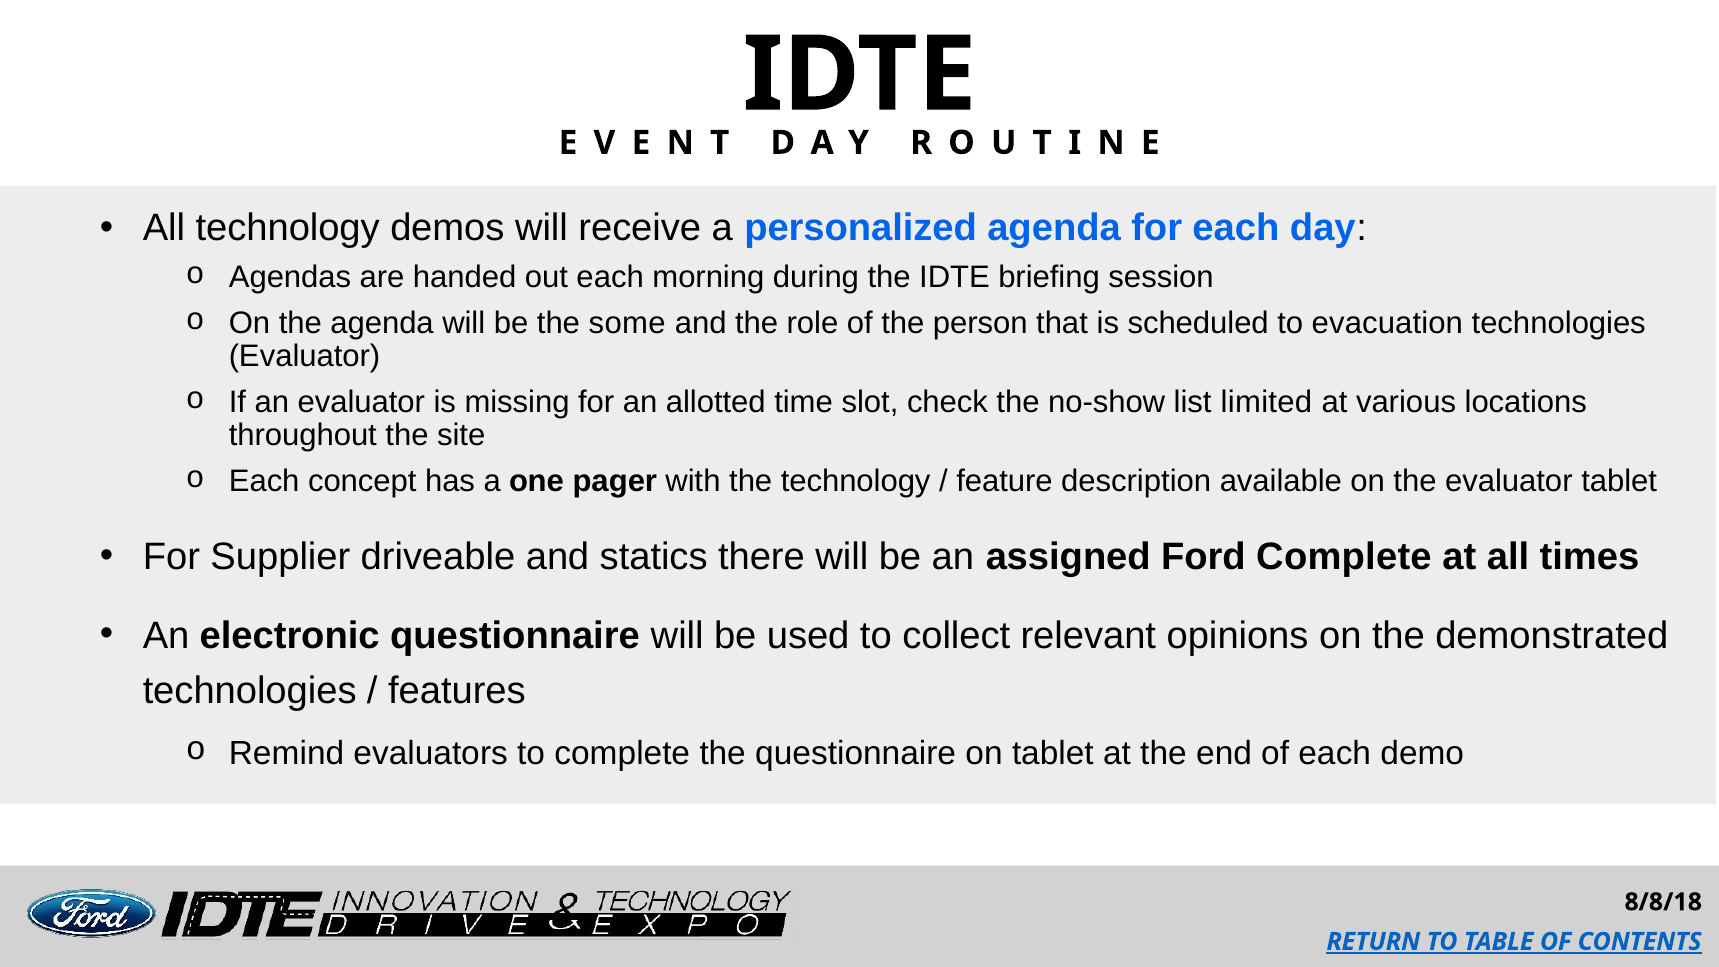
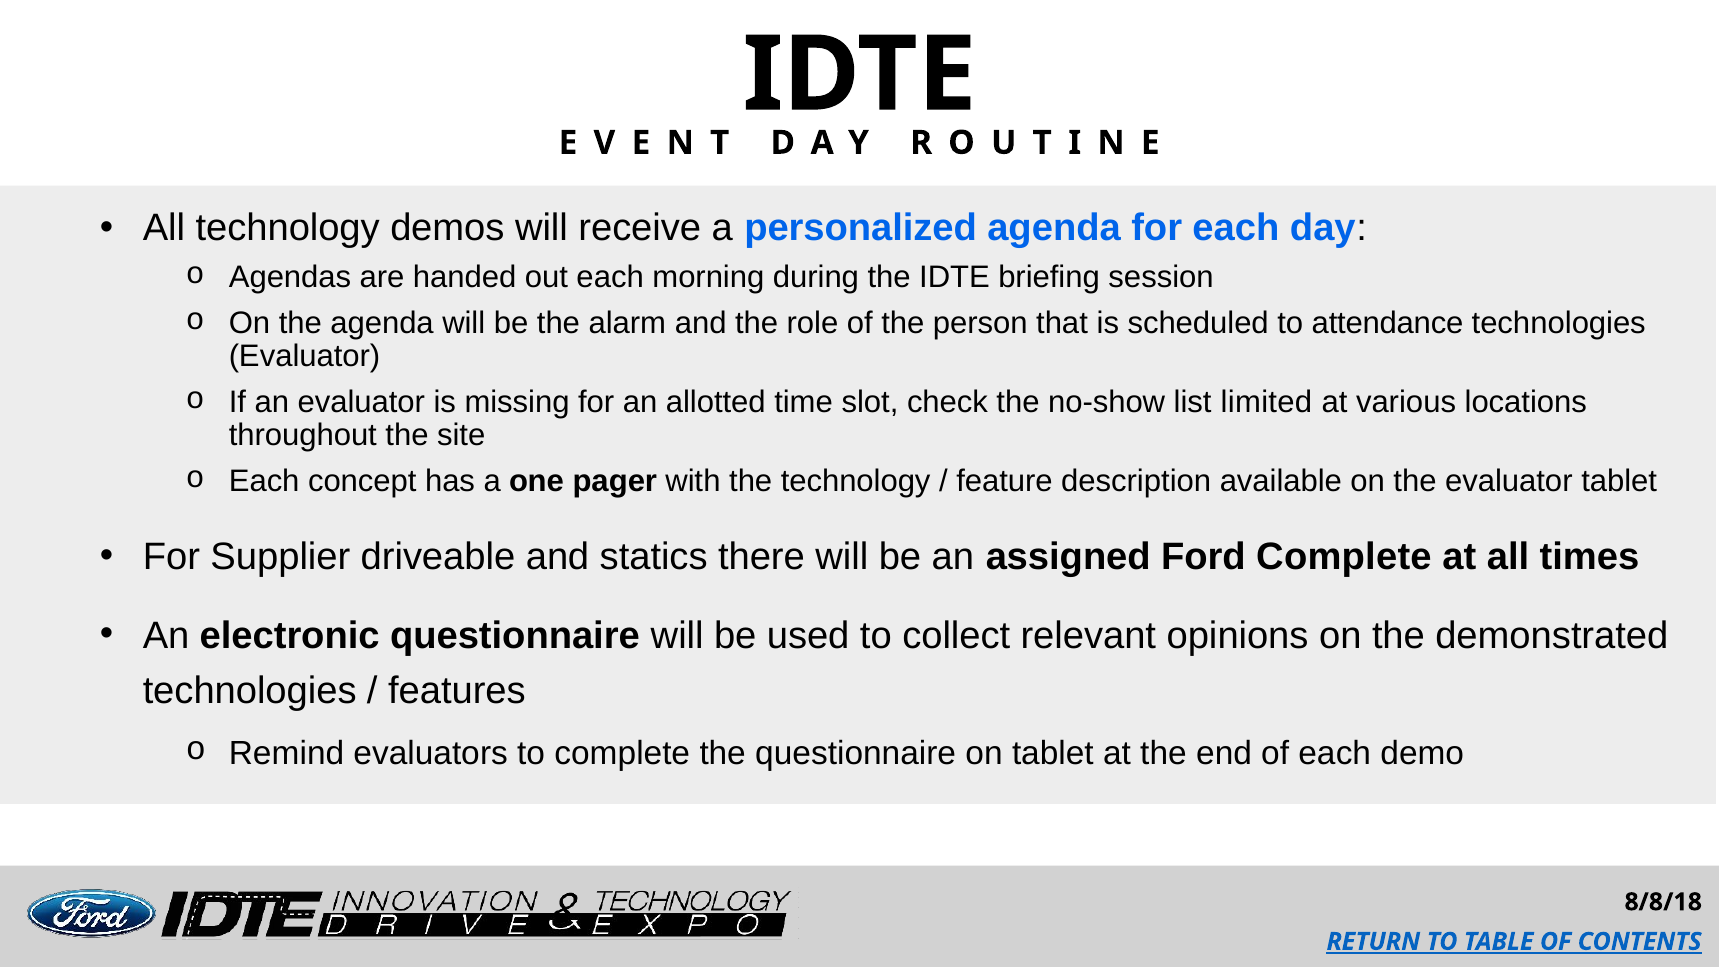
some: some -> alarm (627, 323)
evacuation: evacuation -> attendance (1388, 323)
